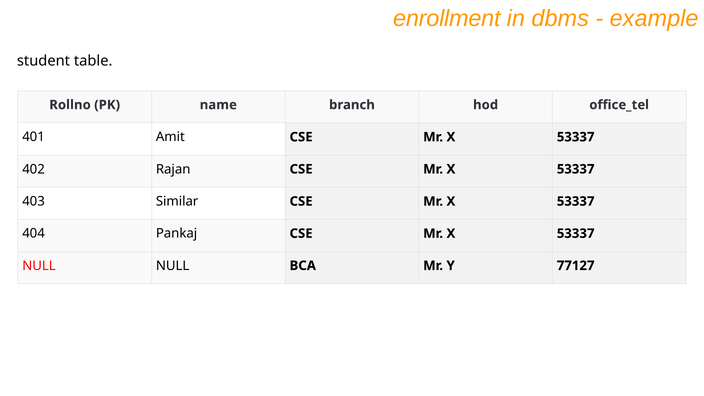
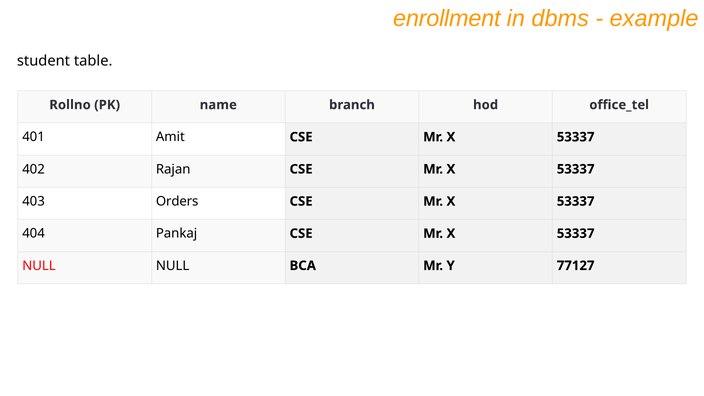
Similar: Similar -> Orders (177, 201)
